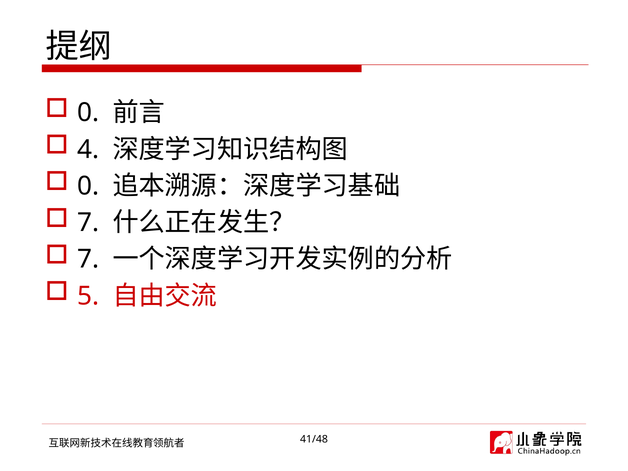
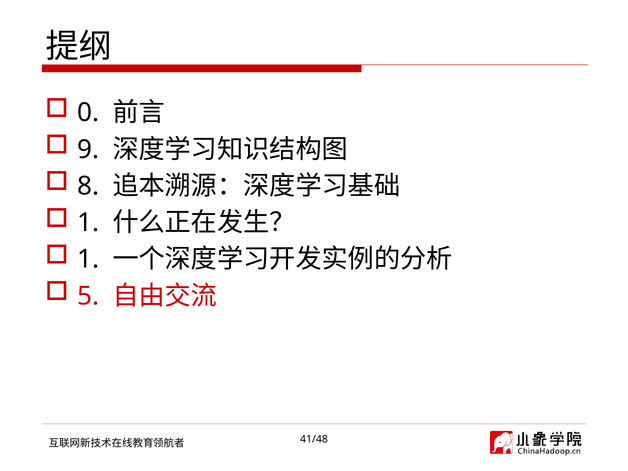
4: 4 -> 9 (88, 149)
0: 0 -> 8 (88, 186)
7: 7 -> 1 (88, 223)
7: 7 -> 1 (88, 259)
